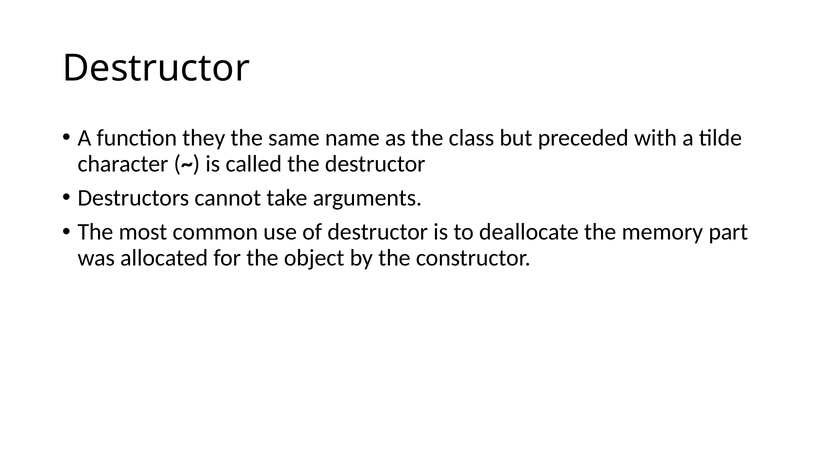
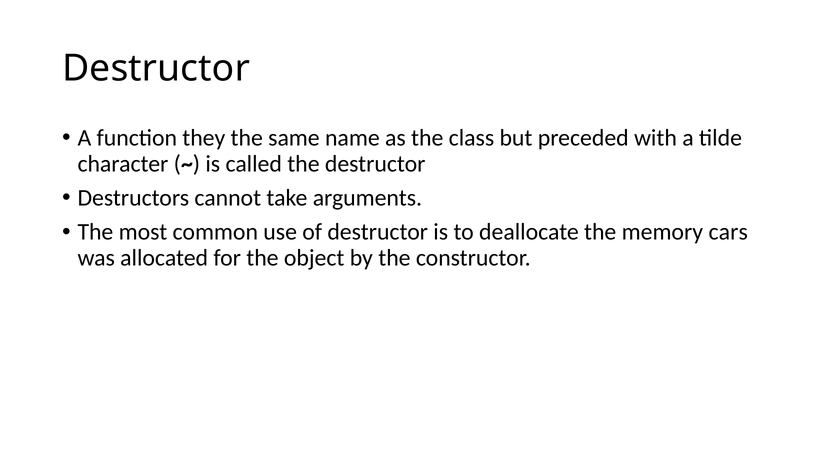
part: part -> cars (728, 232)
